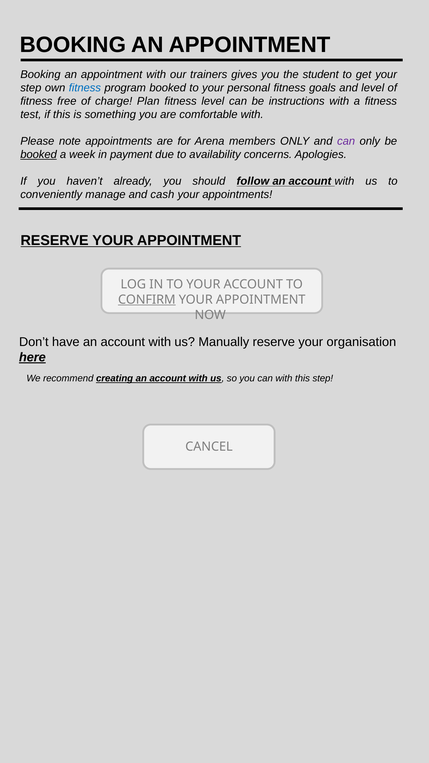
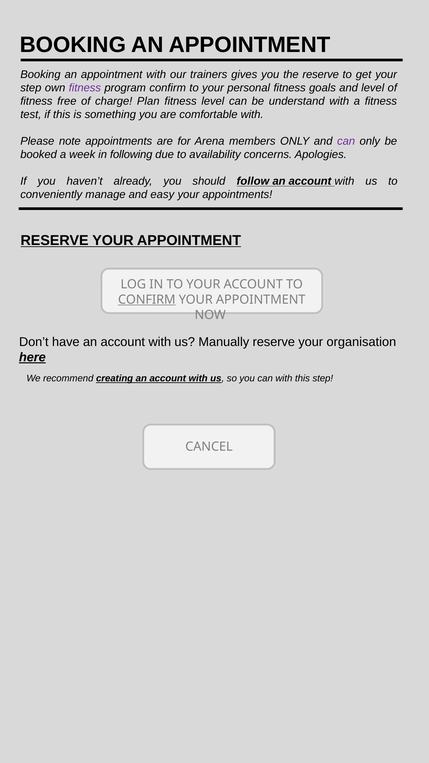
the student: student -> reserve (321, 74)
fitness colour: blue -> purple (85, 88)
program booked: booked -> confirm (168, 88)
instructions: instructions -> understand (297, 101)
booked underline: present -> none (39, 154)
payment: payment -> following (131, 154)
cash: cash -> easy (162, 195)
